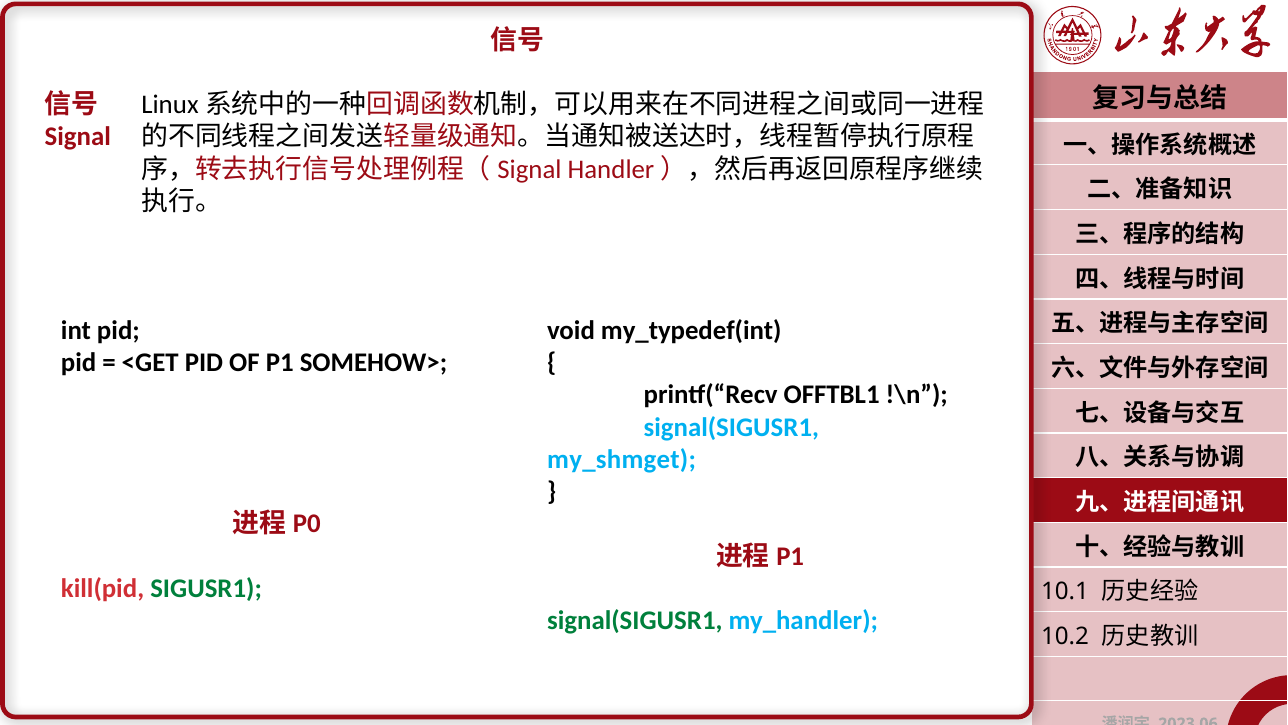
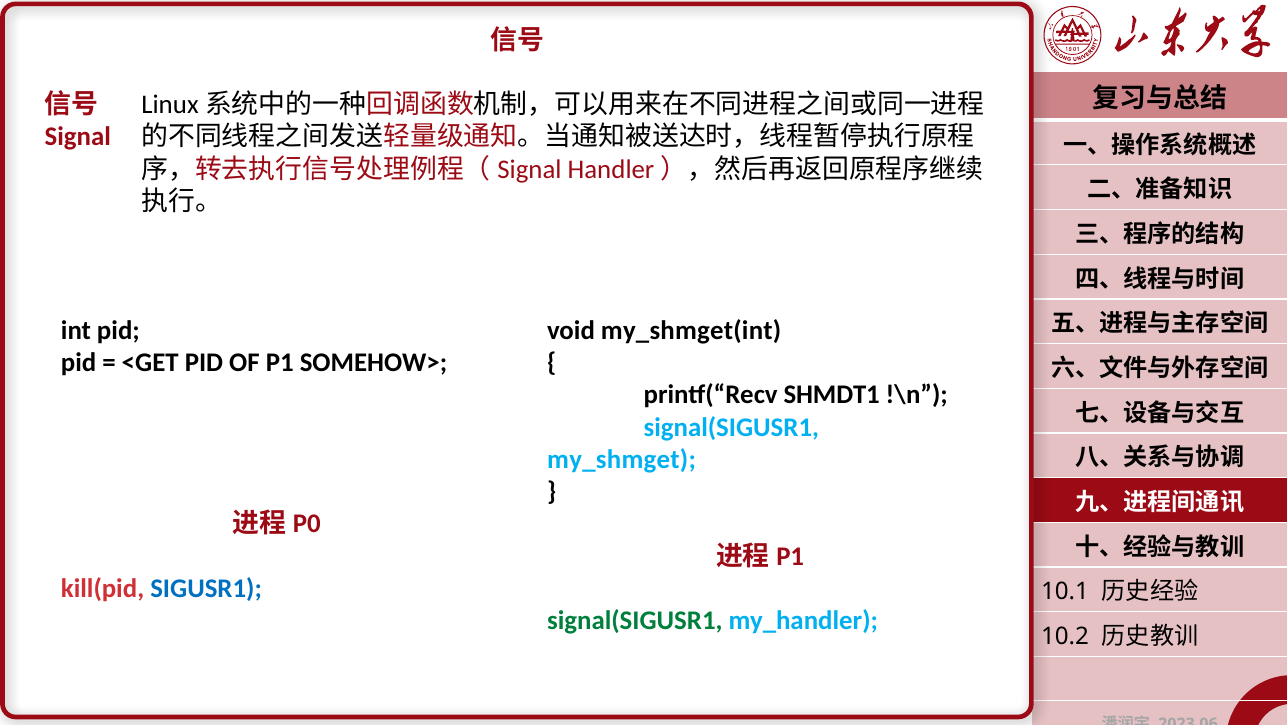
my_typedef(int: my_typedef(int -> my_shmget(int (691, 330)
OFFTBL1: OFFTBL1 -> SHMDT1 (832, 395)
SIGUSR1 colour: green -> blue (206, 588)
